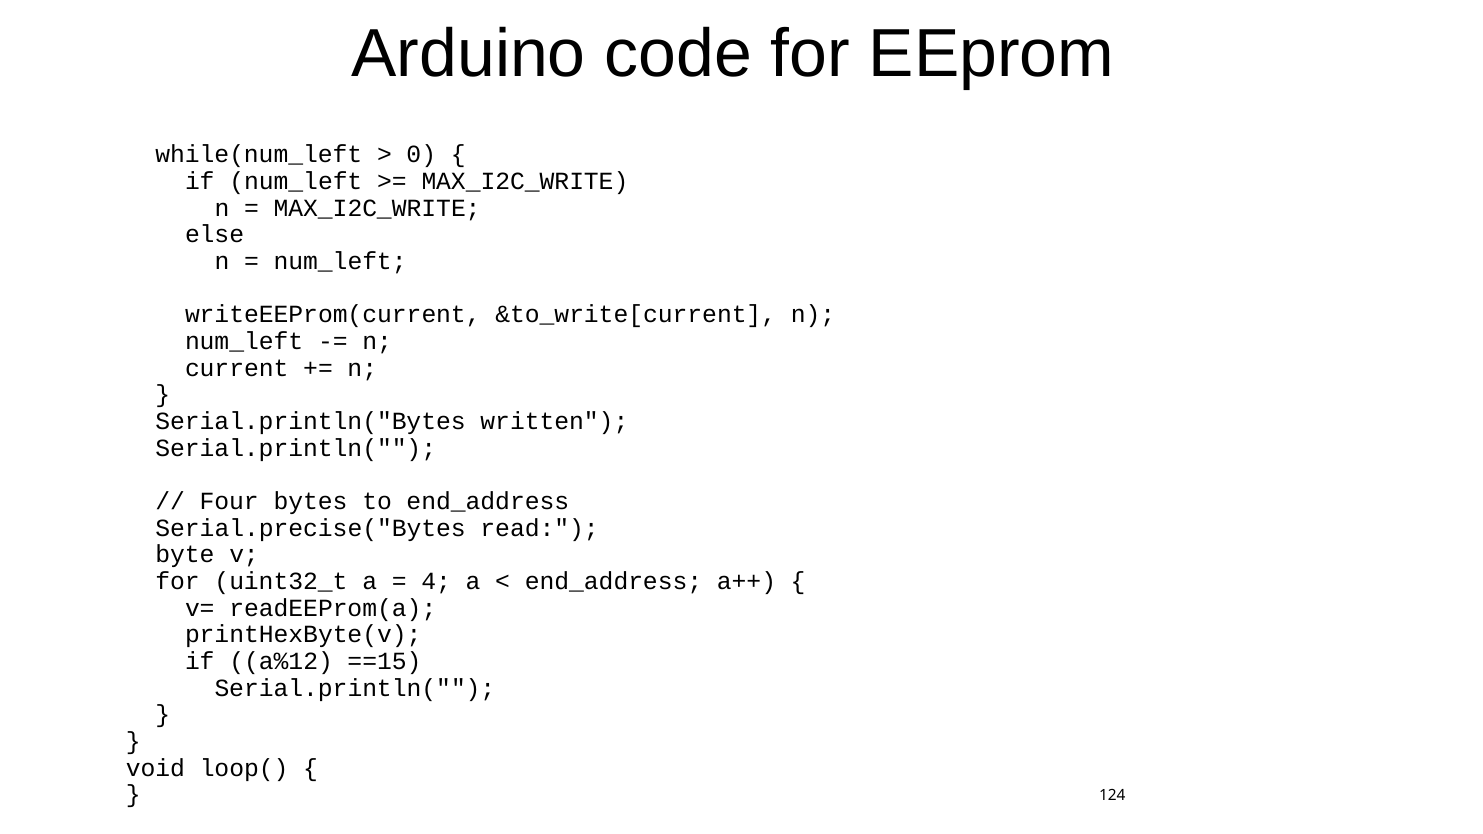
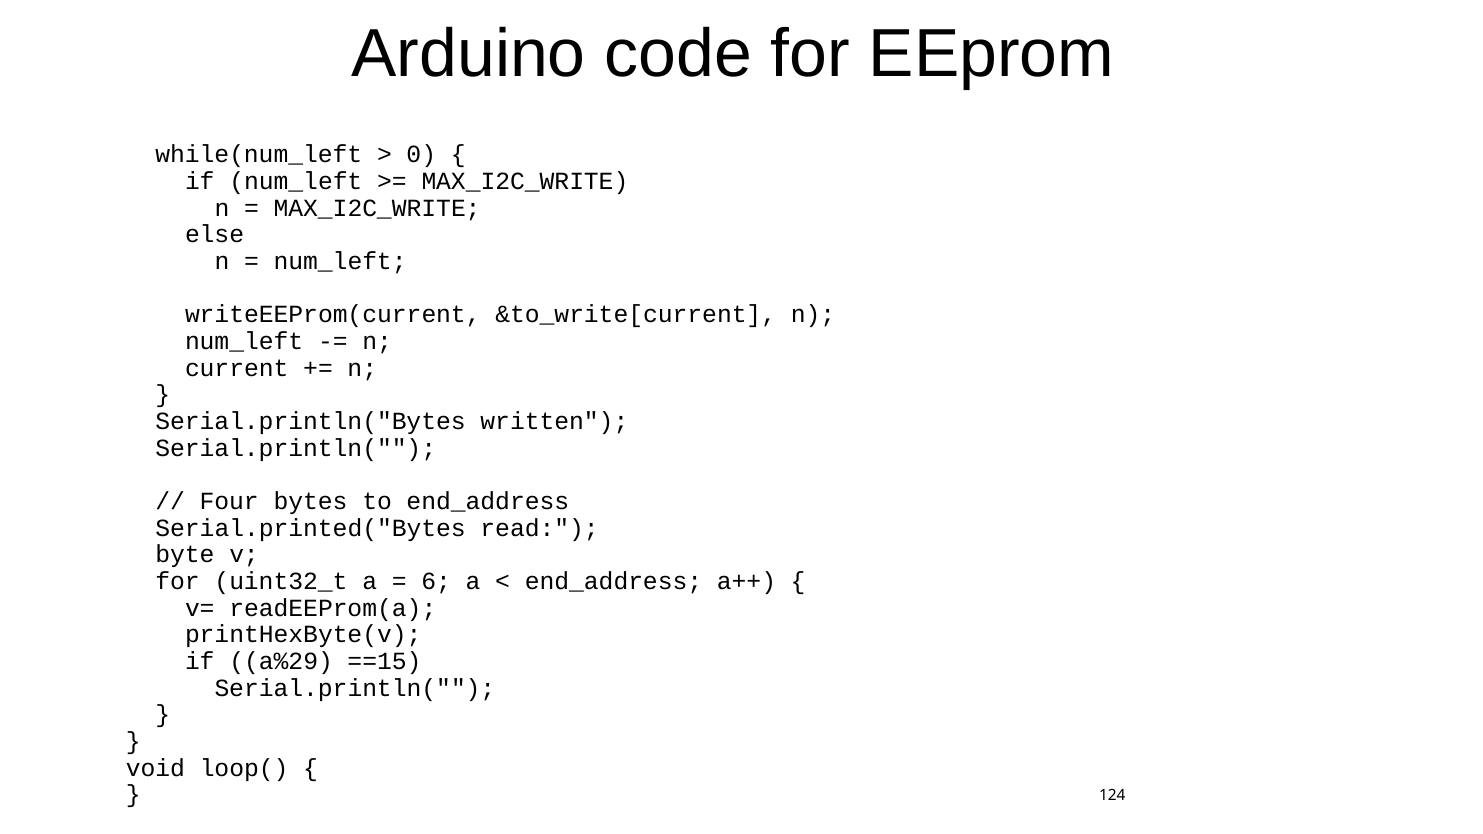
Serial.precise("Bytes: Serial.precise("Bytes -> Serial.printed("Bytes (311, 528)
4: 4 -> 6 (436, 581)
a%12: a%12 -> a%29 (281, 661)
